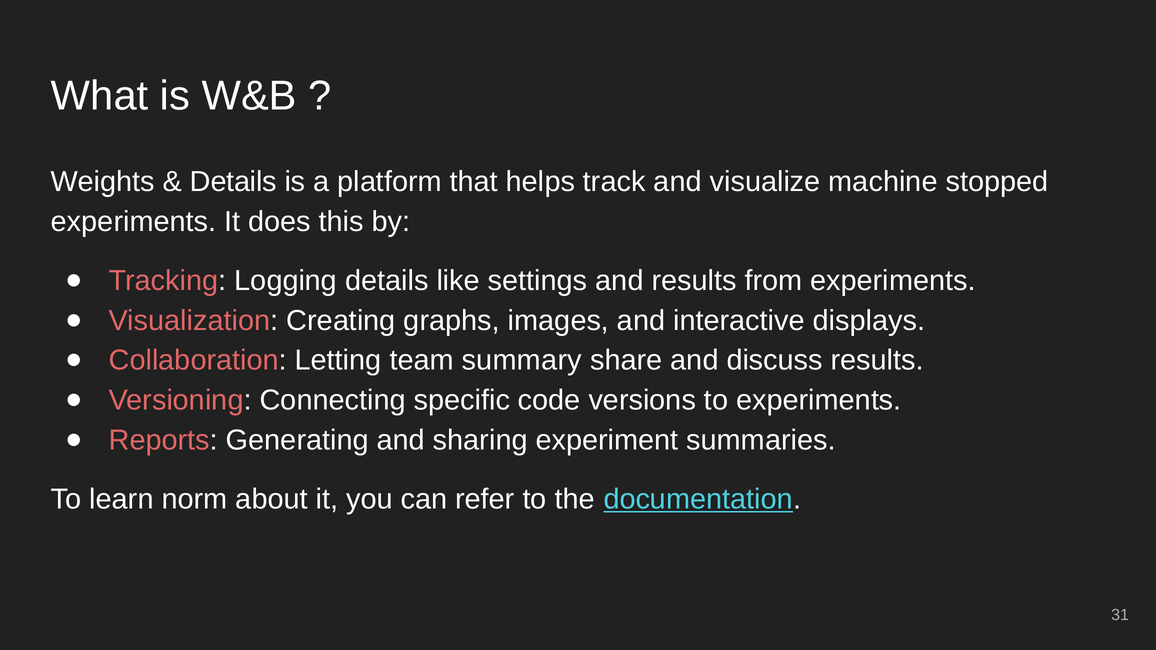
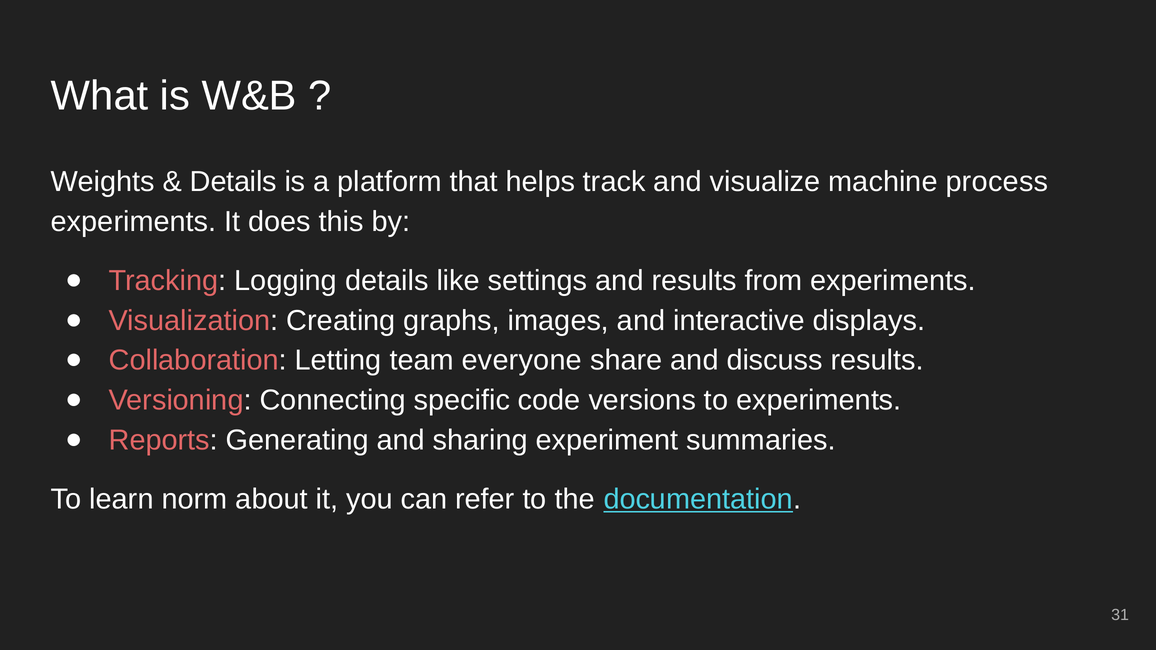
stopped: stopped -> process (997, 182)
summary: summary -> everyone (522, 361)
